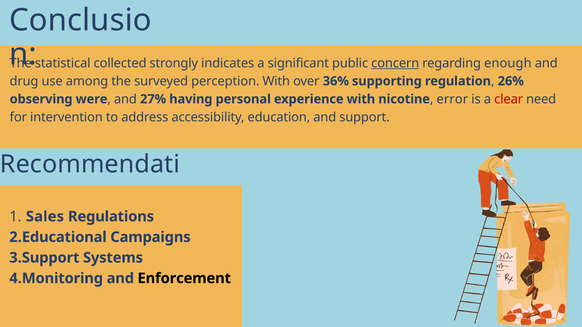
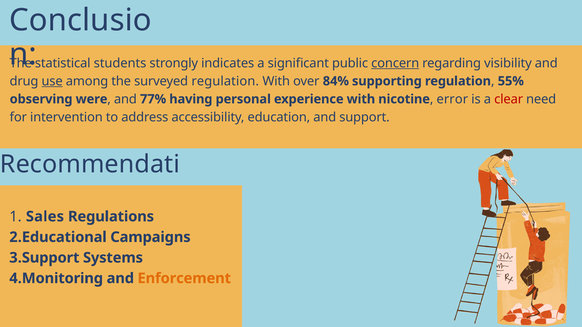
collected: collected -> students (120, 63)
enough: enough -> visibility (508, 63)
use underline: none -> present (52, 81)
surveyed perception: perception -> regulation (225, 81)
36%: 36% -> 84% (336, 81)
26%: 26% -> 55% (511, 81)
27%: 27% -> 77% (153, 99)
Enforcement colour: black -> orange (184, 279)
